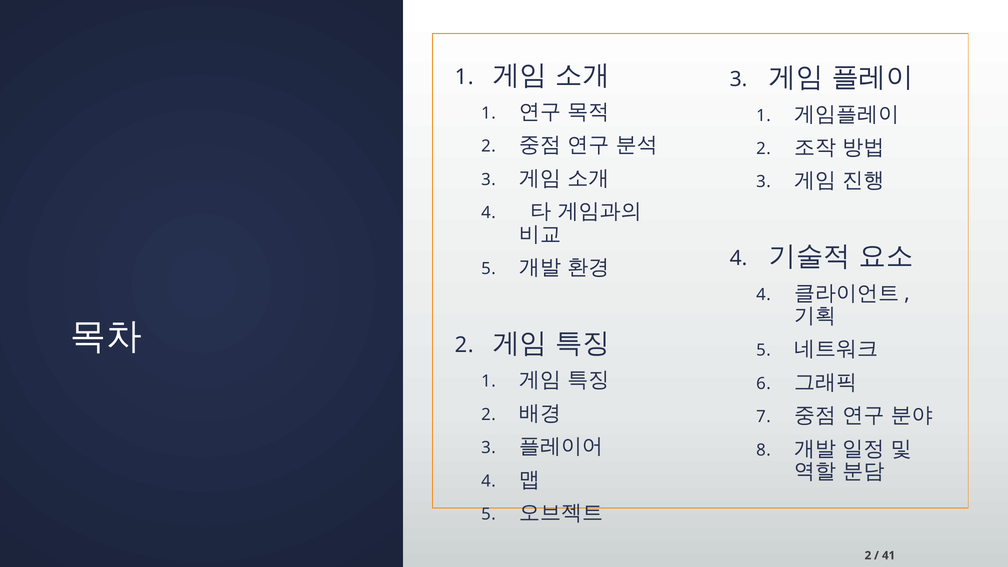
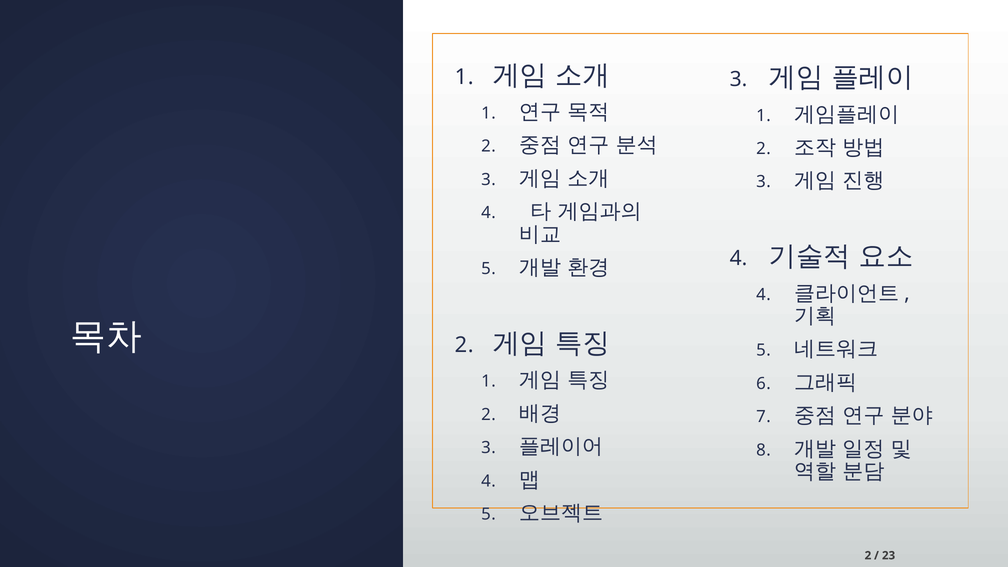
41: 41 -> 23 (889, 556)
